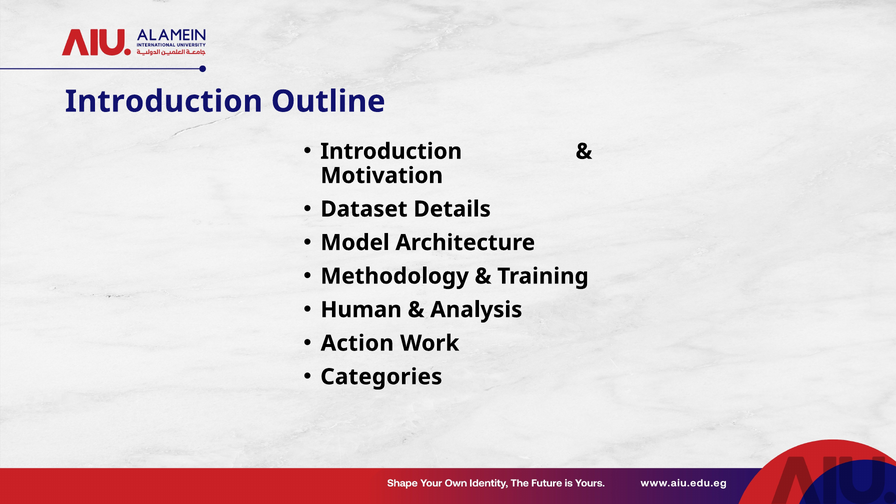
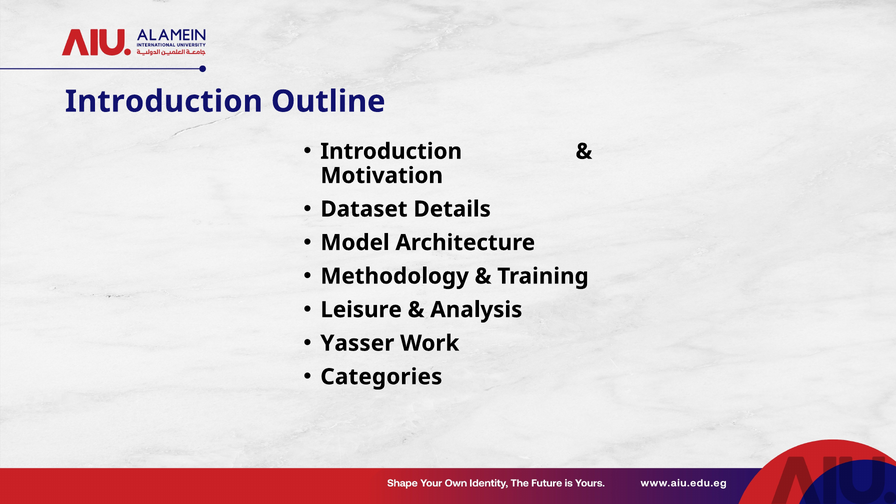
Human: Human -> Leisure (361, 310)
Action: Action -> Yasser (357, 343)
